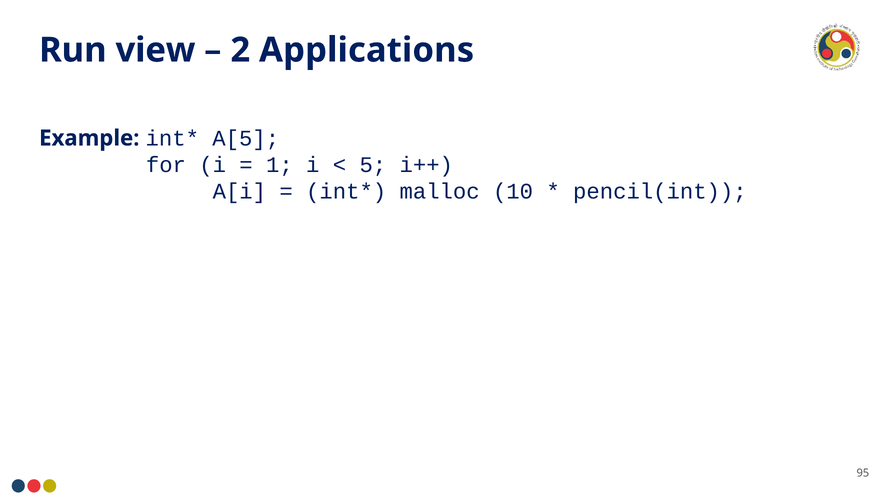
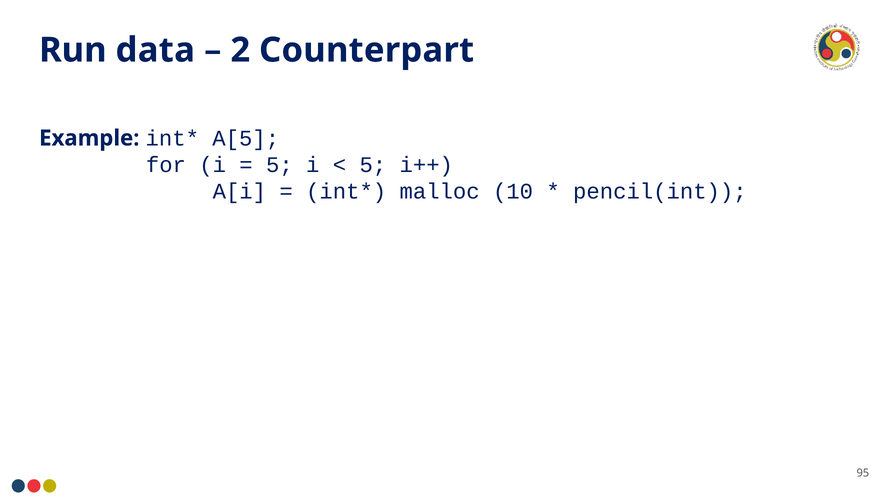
view: view -> data (155, 50)
Applications: Applications -> Counterpart (367, 50)
1: 1 -> 5 (279, 165)
